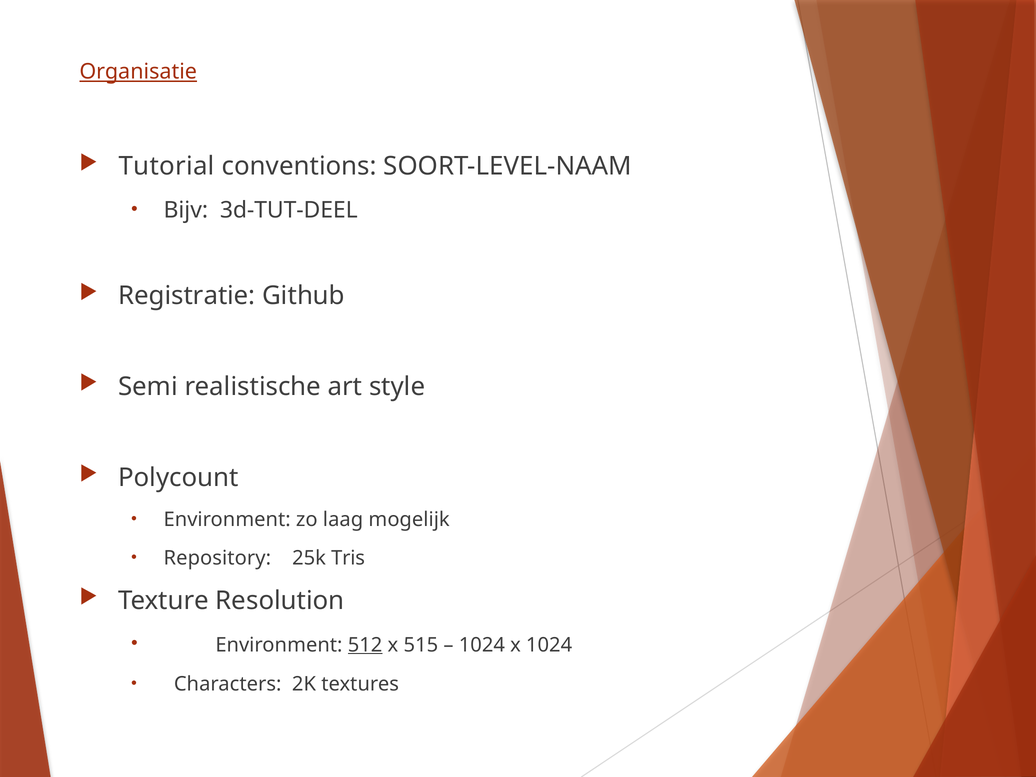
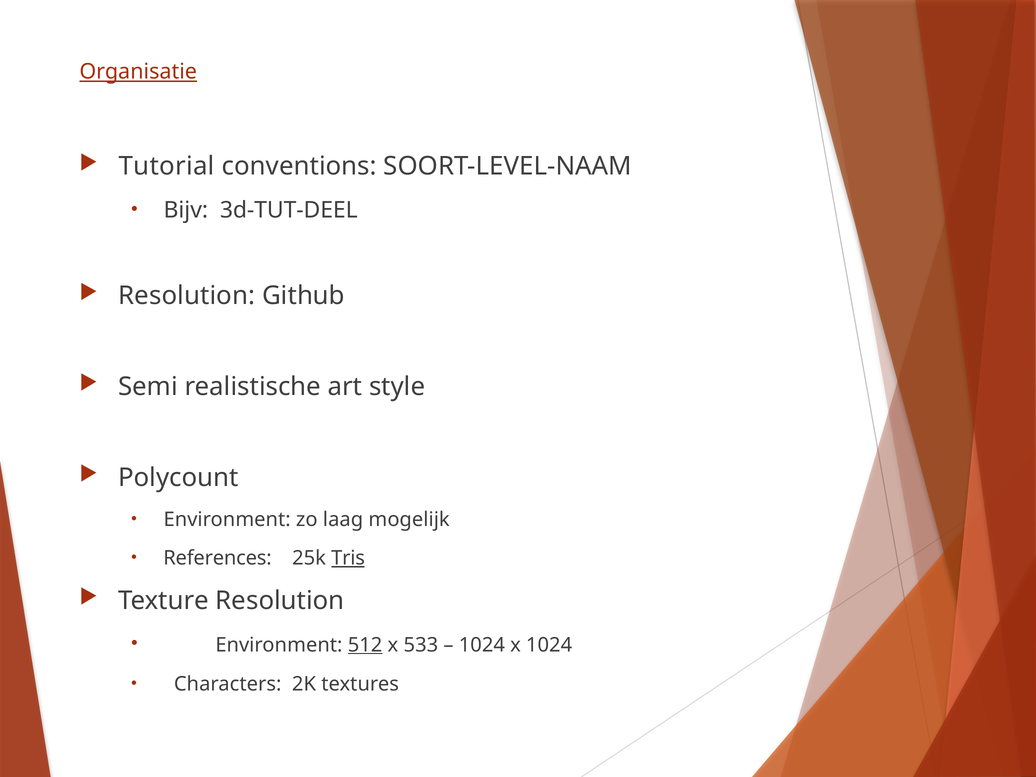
Registratie: Registratie -> Resolution (187, 296)
Repository: Repository -> References (217, 558)
Tris underline: none -> present (348, 558)
515: 515 -> 533 (421, 645)
